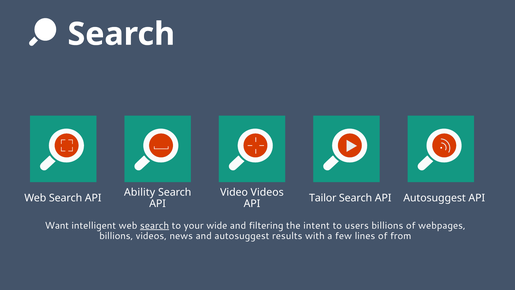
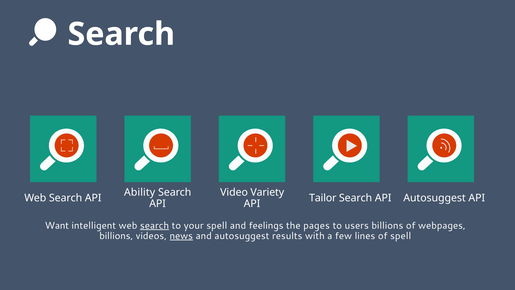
Video Videos: Videos -> Variety (267, 192)
your wide: wide -> spell (217, 225)
filtering: filtering -> feelings (266, 225)
intent: intent -> pages (317, 225)
news underline: none -> present (181, 236)
of from: from -> spell (401, 236)
